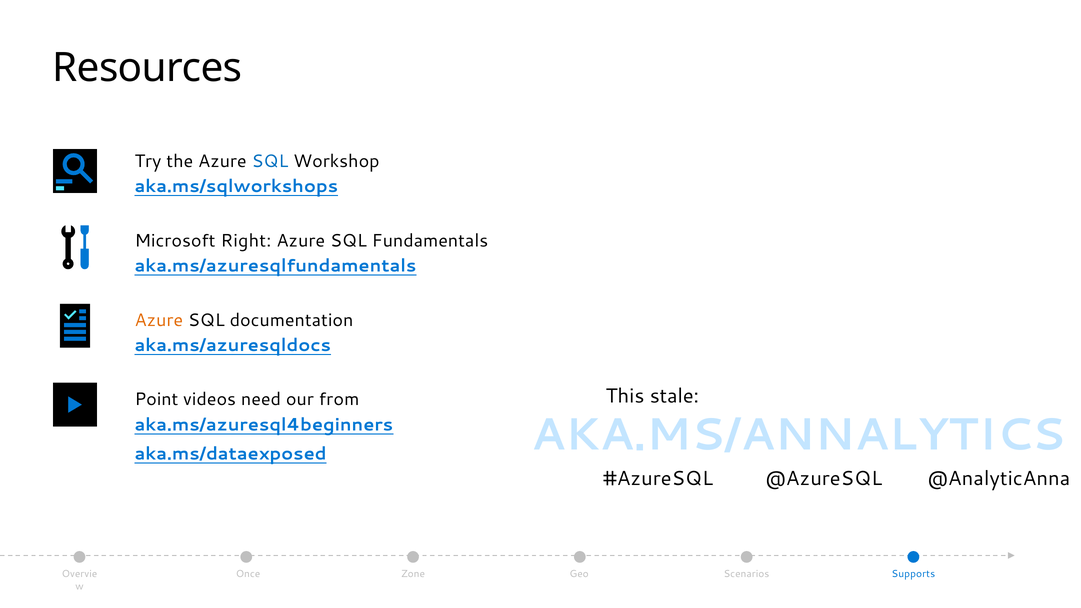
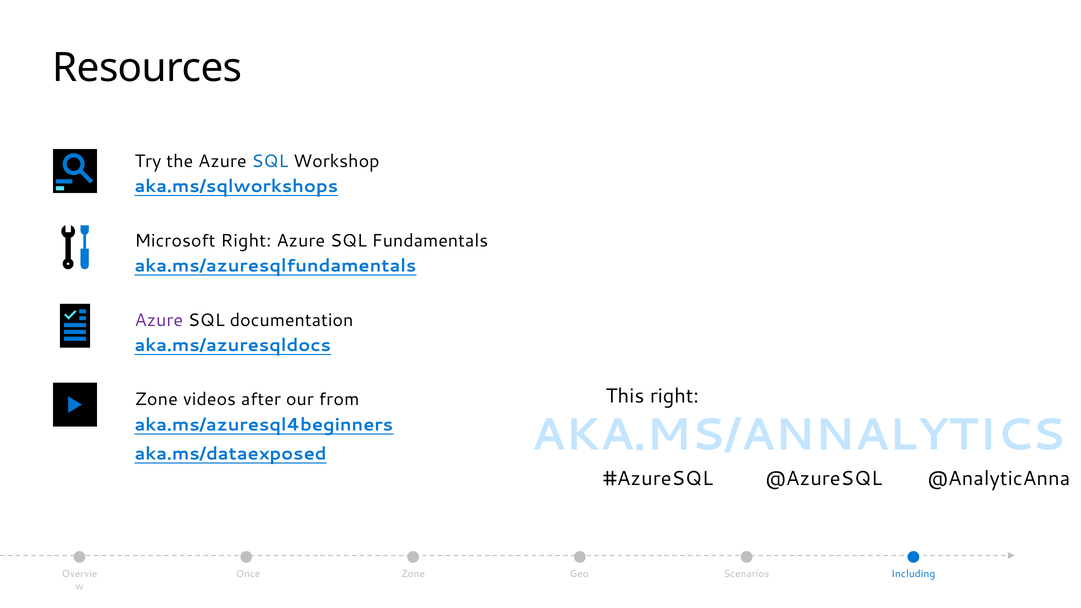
Azure colour: orange -> purple (159, 320)
This stale: stale -> right (674, 396)
Point: Point -> Zone (156, 400)
need: need -> after (261, 400)
Supports: Supports -> Including (913, 574)
